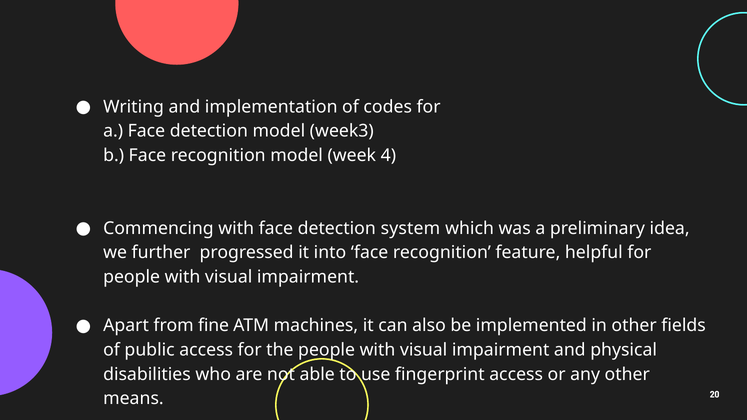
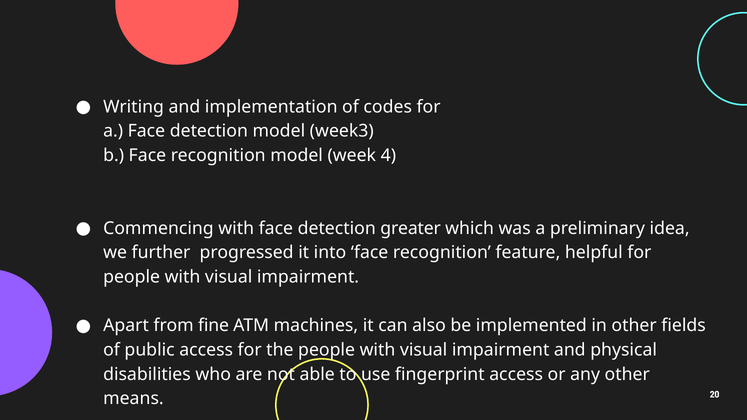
system: system -> greater (411, 228)
